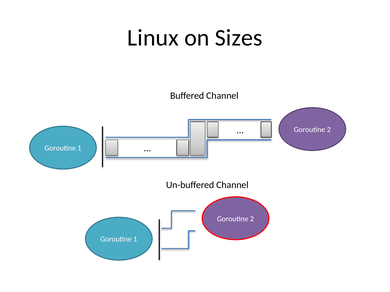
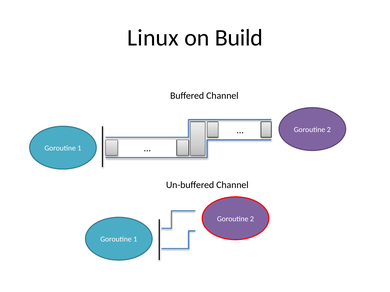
Sizes: Sizes -> Build (239, 38)
